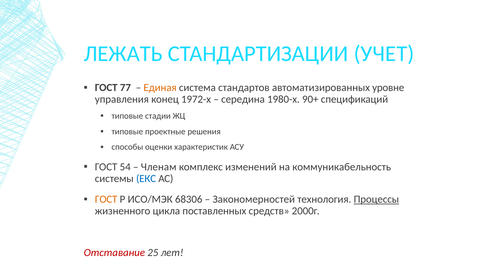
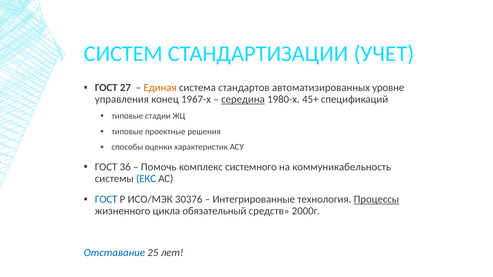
ЛЕЖАТЬ: ЛЕЖАТЬ -> СИСТЕМ (123, 54)
77: 77 -> 27 (125, 88)
1972-х: 1972-х -> 1967-х (196, 99)
середина underline: none -> present (243, 99)
90+: 90+ -> 45+ (310, 99)
54: 54 -> 36 (125, 167)
Членам: Членам -> Помочь (159, 167)
изменений: изменений -> системного (251, 167)
ГОСТ colour: orange -> blue (106, 200)
68306: 68306 -> 30376 (189, 200)
Закономерностей: Закономерностей -> Интегрированные (254, 200)
поставленных: поставленных -> обязательный (214, 211)
Отставание colour: red -> blue (114, 253)
